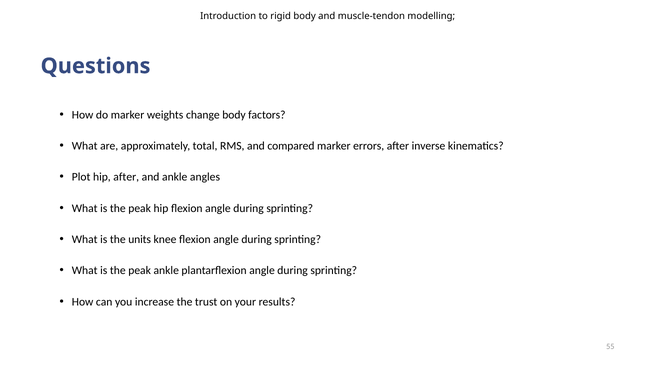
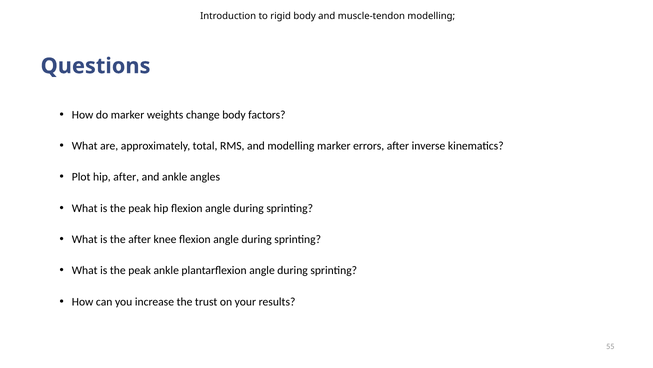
and compared: compared -> modelling (291, 146)
the units: units -> after (140, 239)
